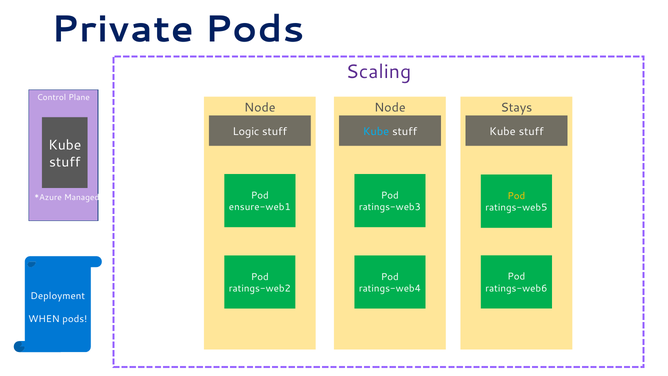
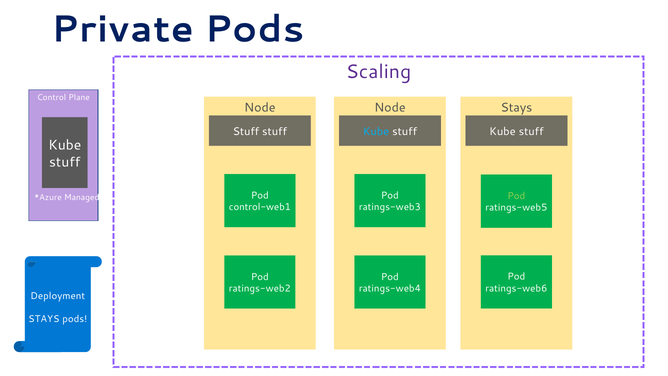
Logic: Logic -> Stuff (246, 131)
Pod colour: yellow -> light green (516, 196)
ensure-web1: ensure-web1 -> control-web1 (260, 207)
WHEN: WHEN -> STAYS (44, 319)
